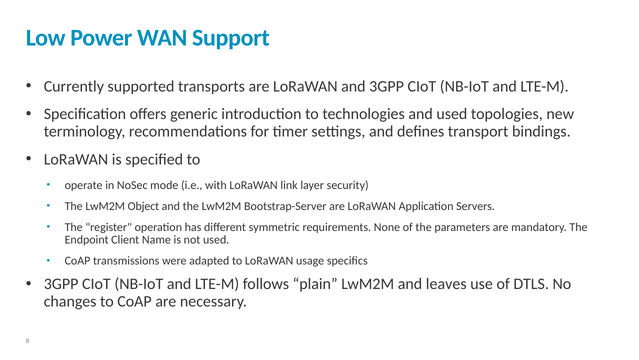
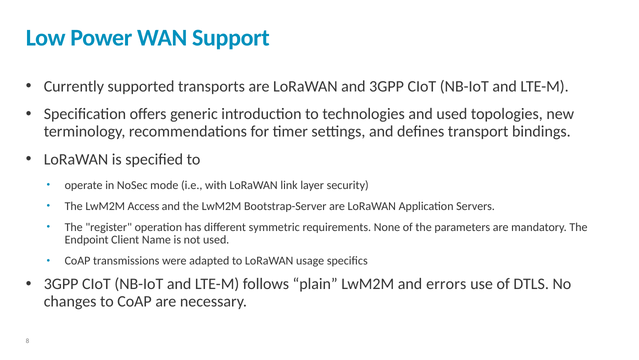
Object: Object -> Access (143, 206)
leaves: leaves -> errors (446, 284)
